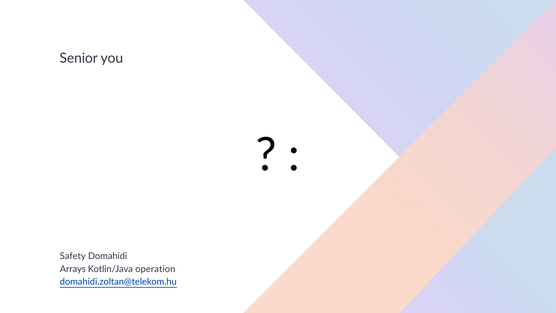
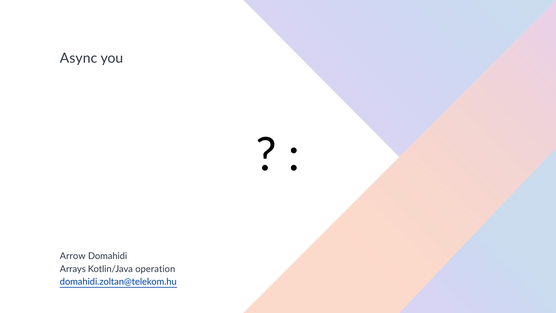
Senior: Senior -> Async (79, 58)
Safety: Safety -> Arrow (73, 256)
